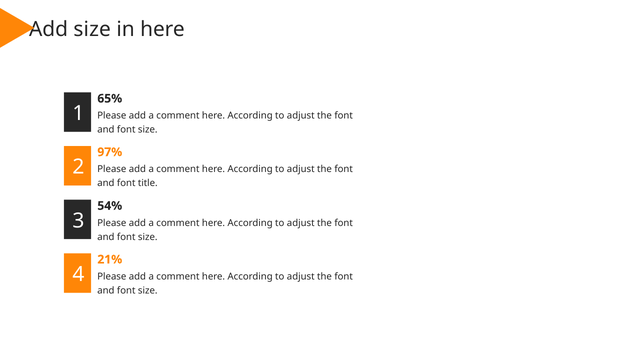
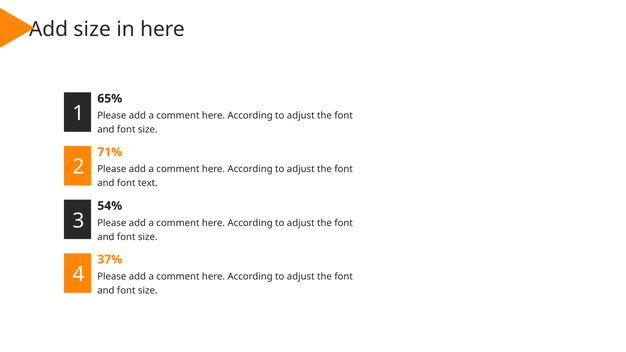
97%: 97% -> 71% (110, 152)
title: title -> text (148, 183)
21%: 21% -> 37% (110, 260)
